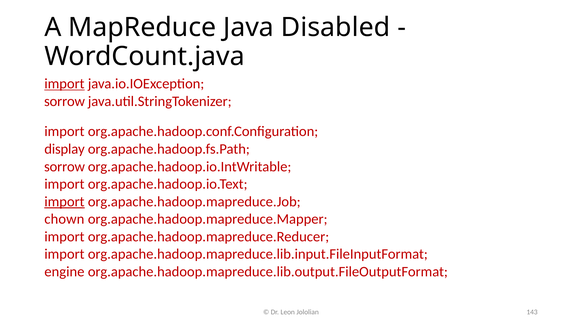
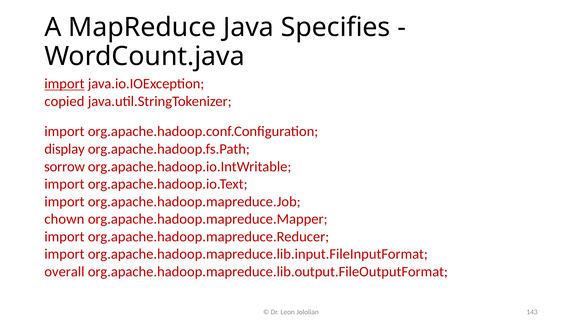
Disabled: Disabled -> Specifies (336, 27)
sorrow: sorrow -> copied (64, 101)
import underline: present -> none (64, 202)
engine: engine -> overall (64, 272)
